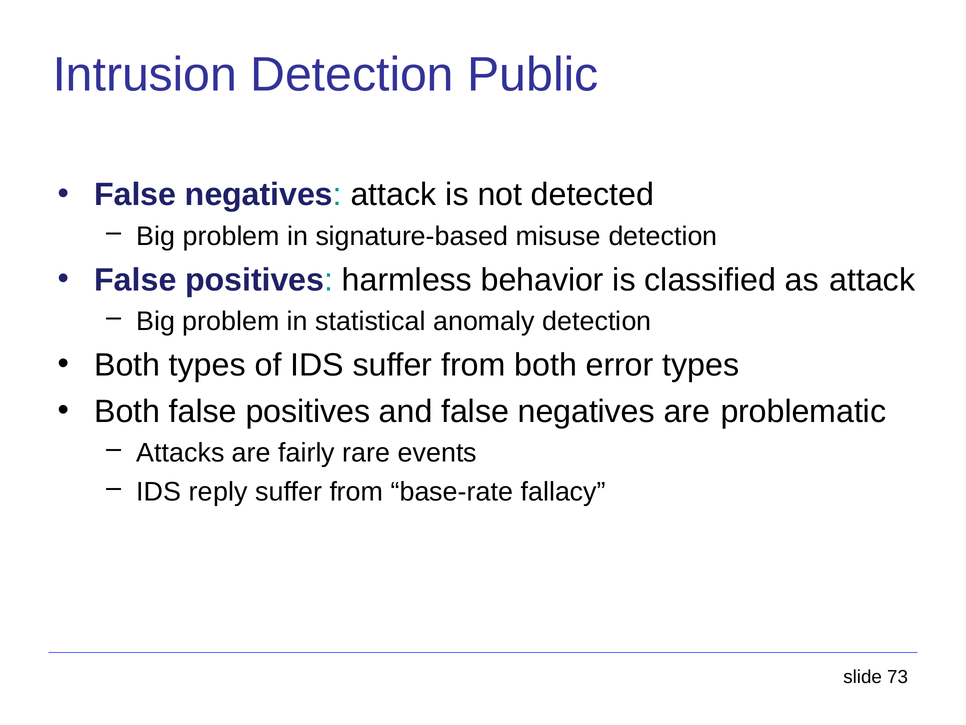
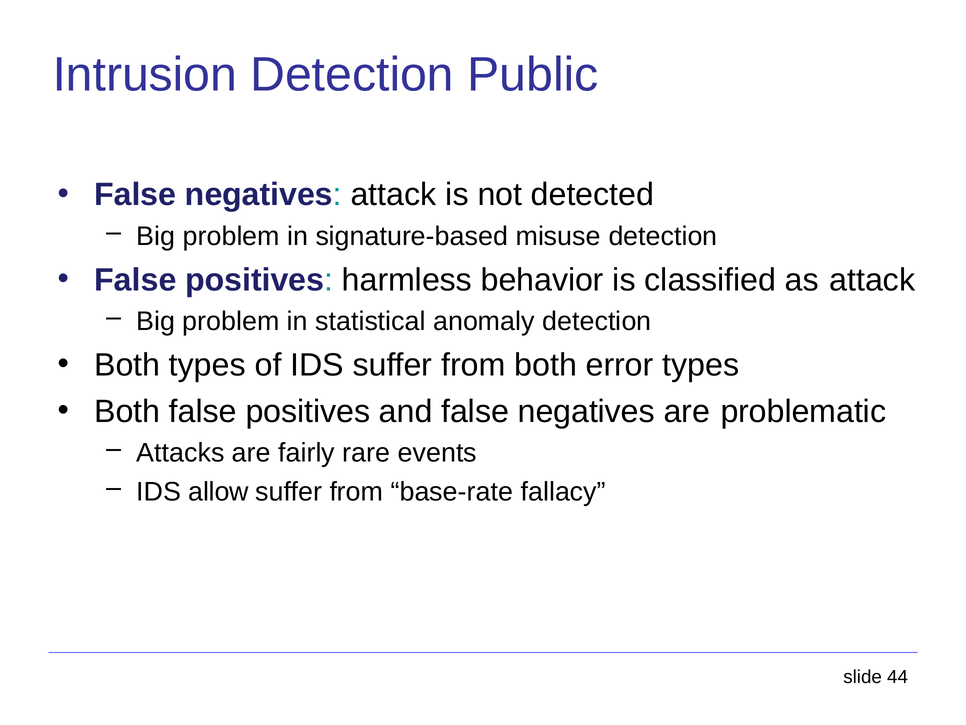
reply: reply -> allow (219, 491)
73: 73 -> 44 (898, 677)
